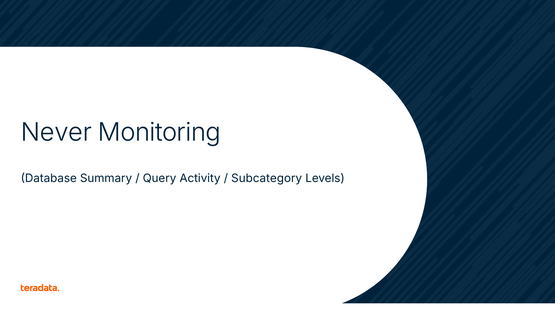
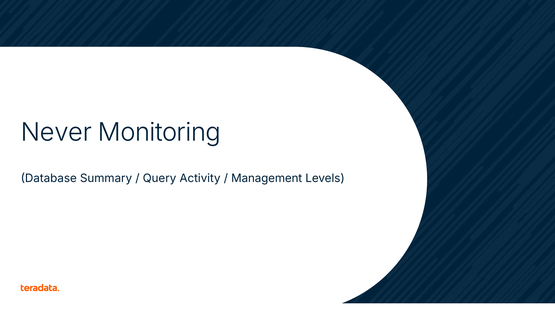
Subcategory: Subcategory -> Management (267, 178)
